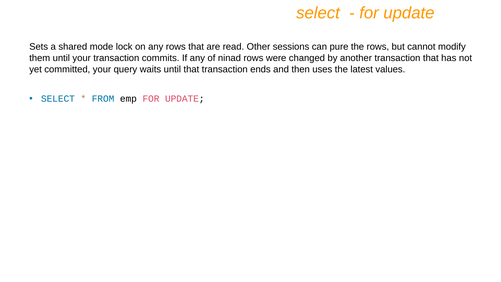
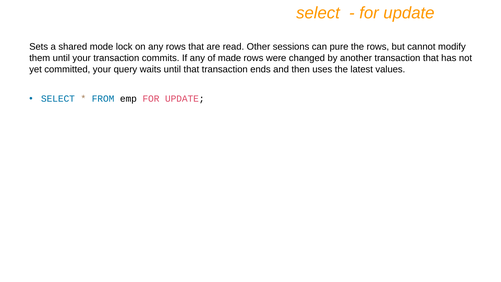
ninad: ninad -> made (229, 58)
